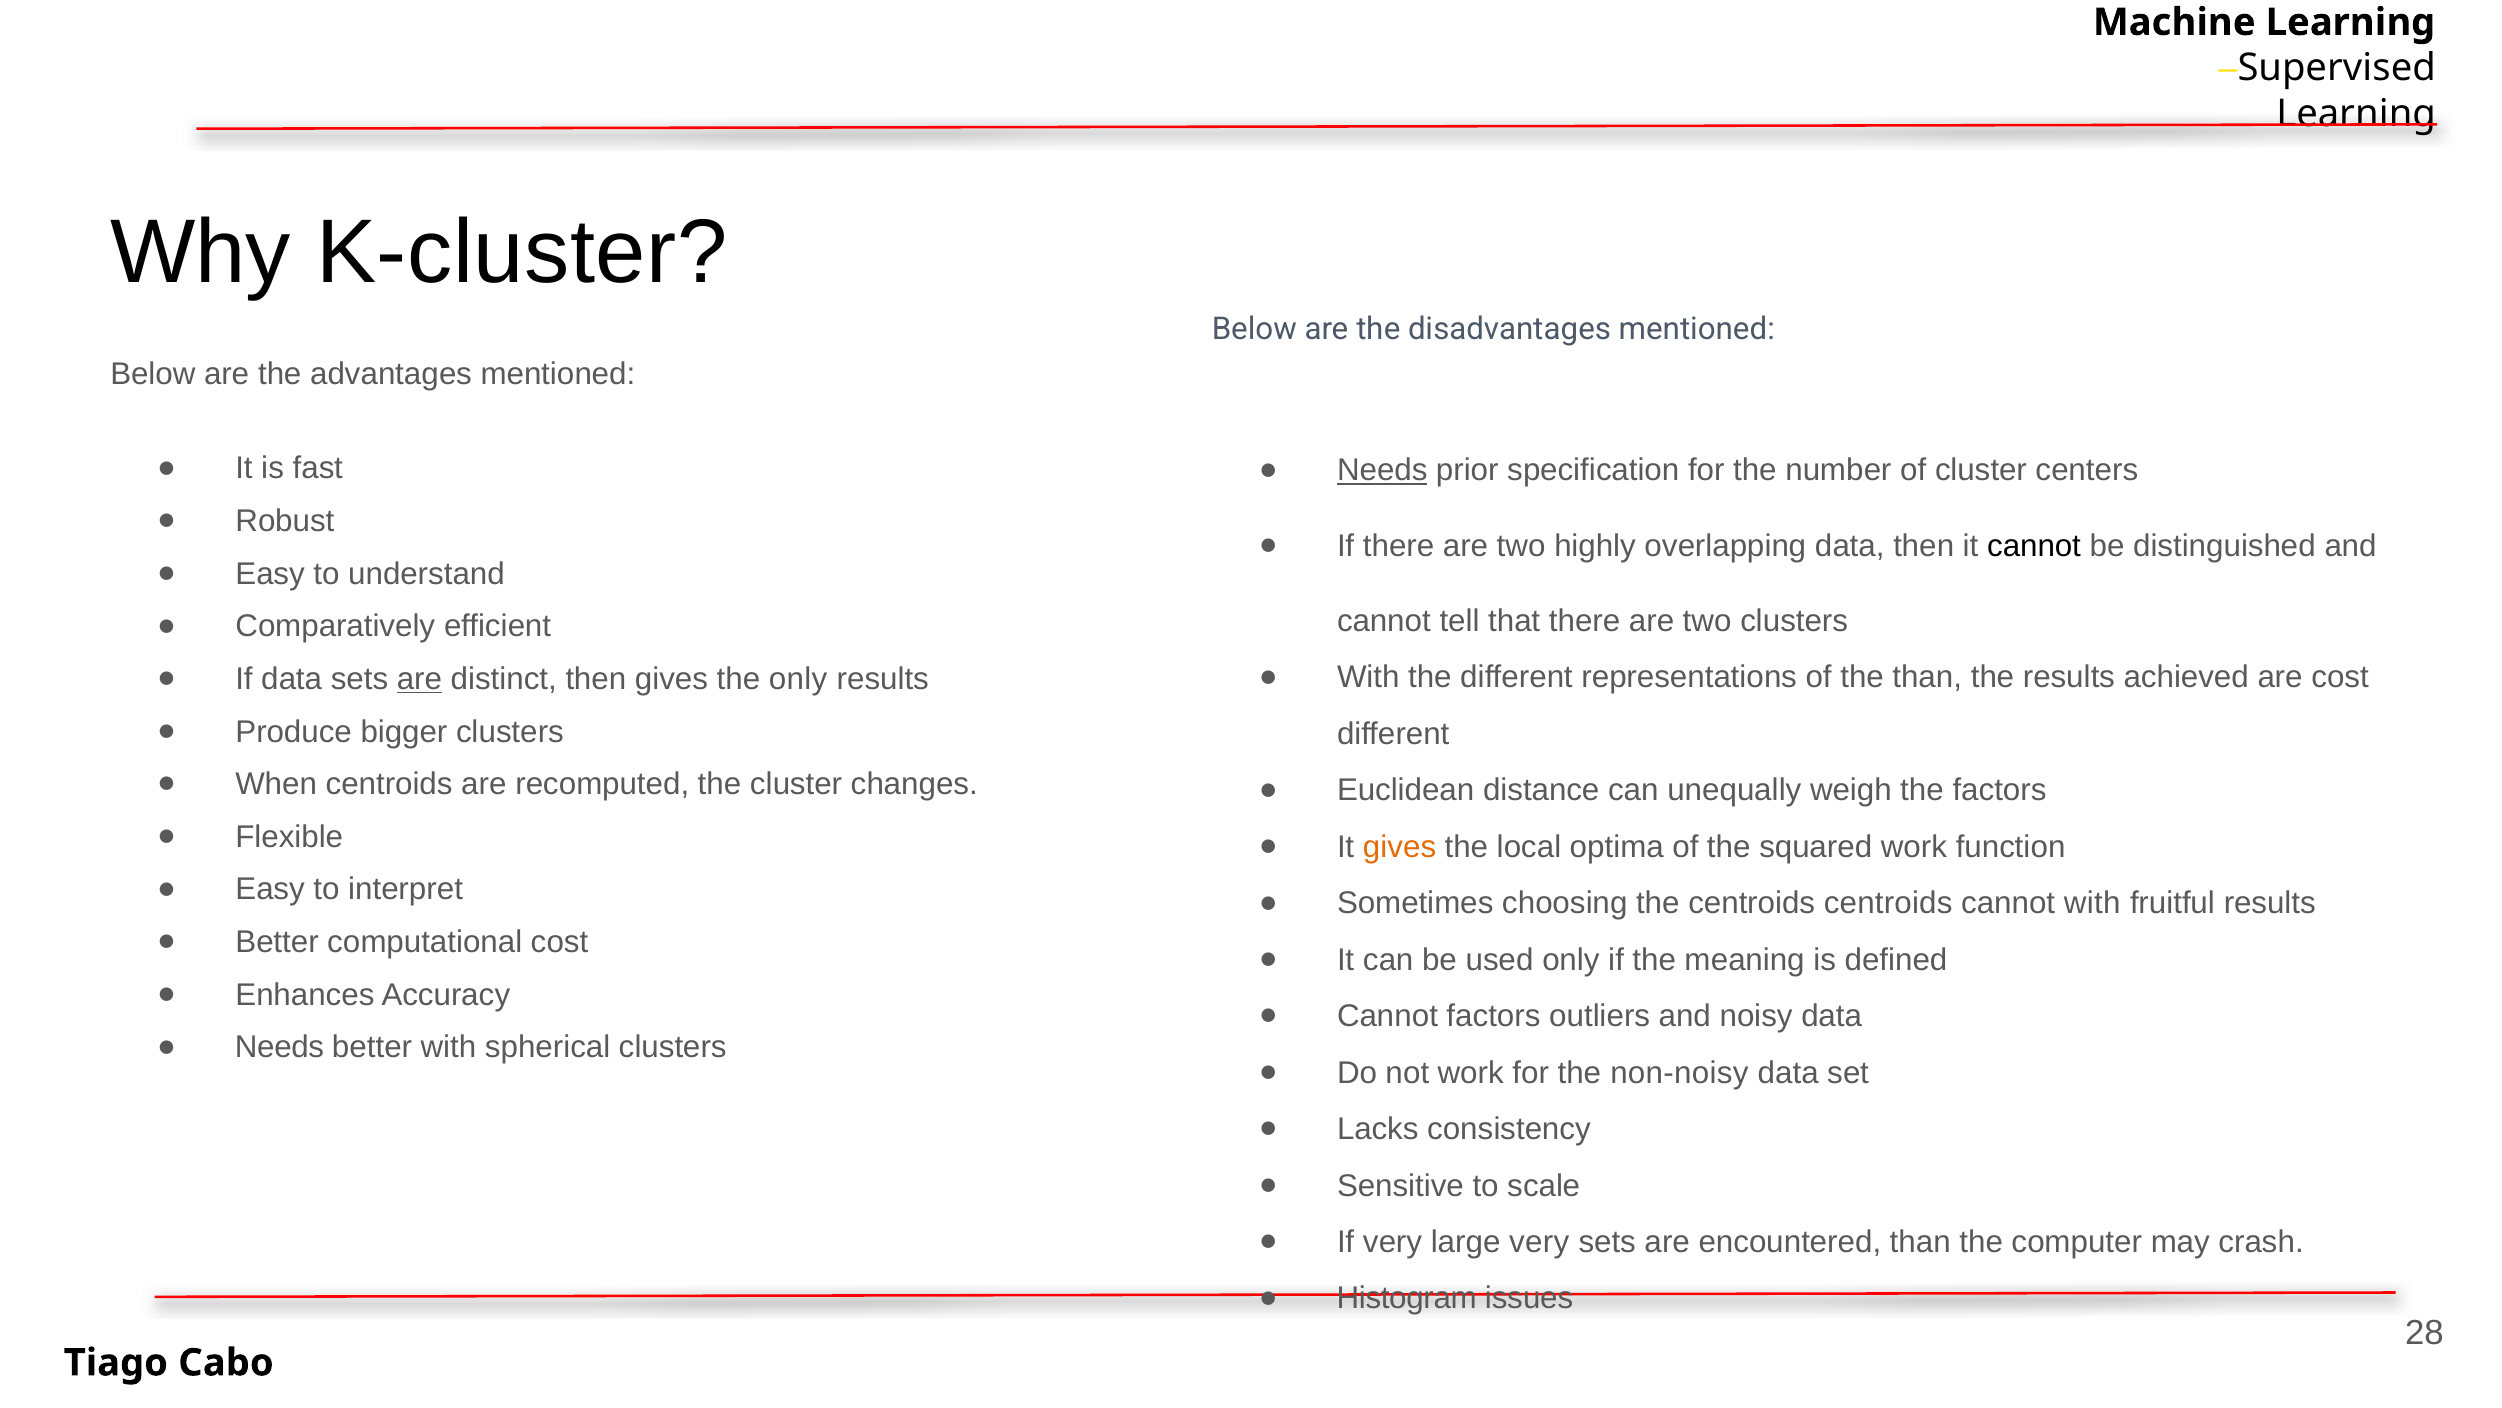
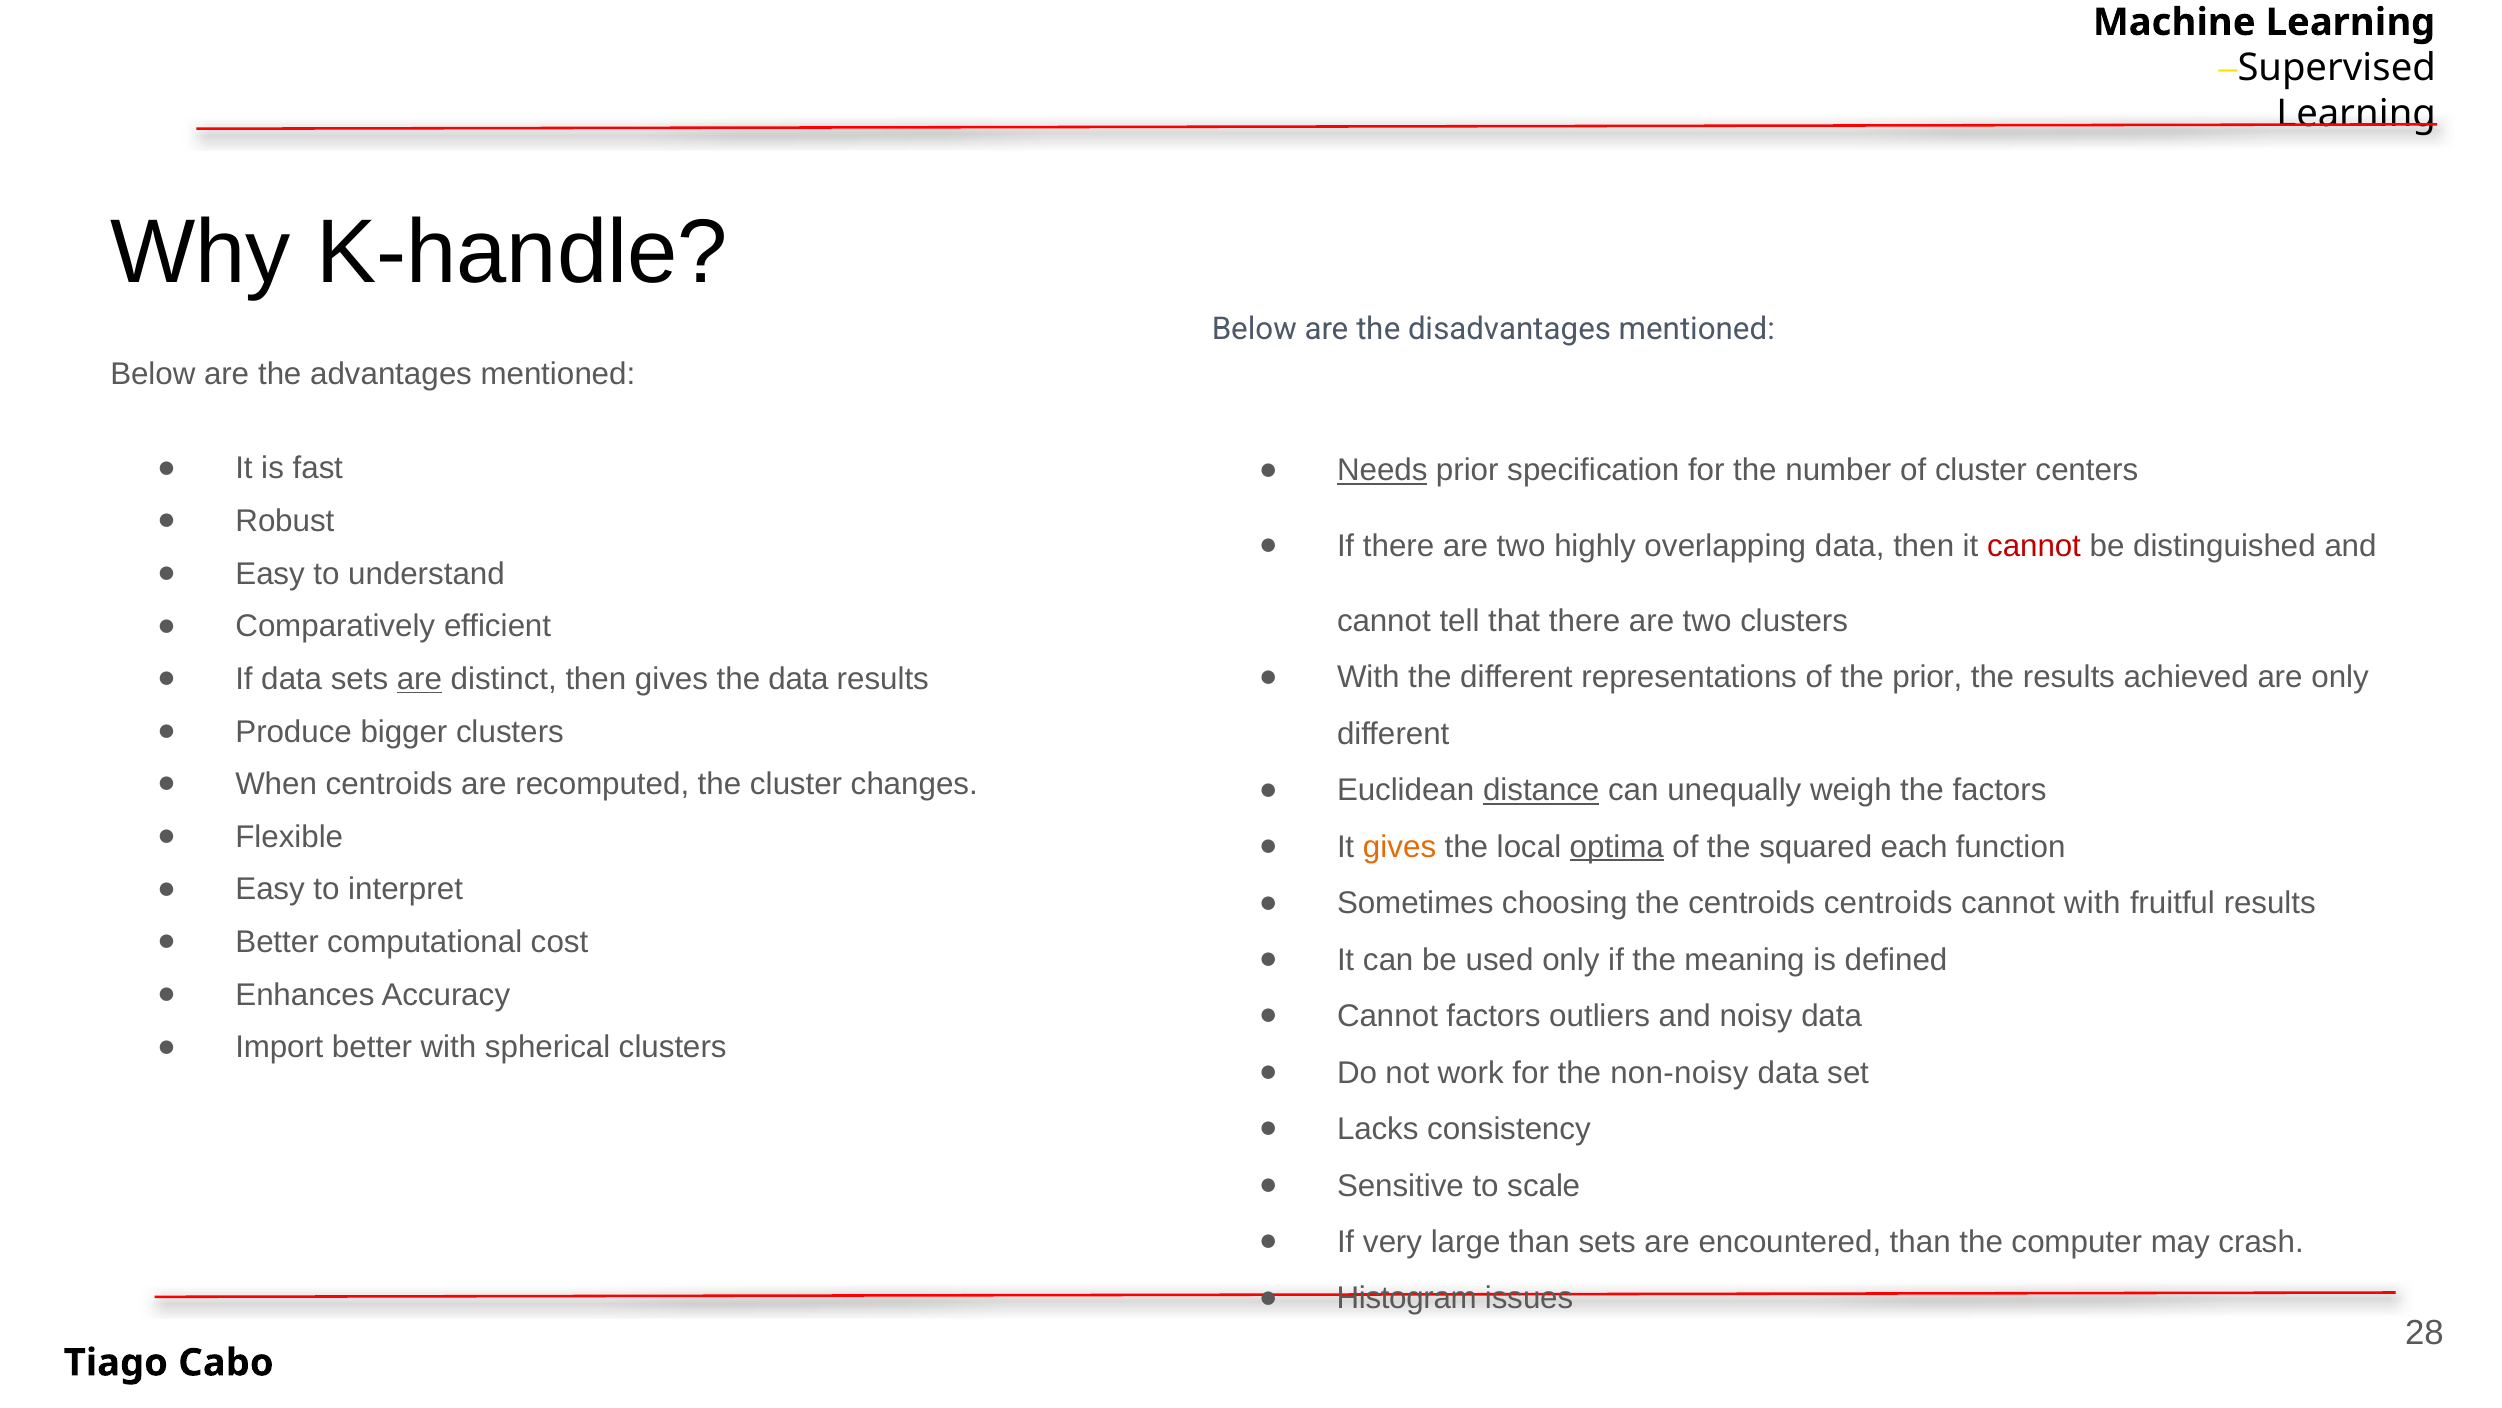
K-cluster: K-cluster -> K-handle (522, 252)
cannot colour: black -> red (2034, 546)
the than: than -> prior (1927, 677)
are cost: cost -> only (2340, 677)
the only: only -> data (798, 679)
distance underline: none -> present (1541, 790)
optima underline: none -> present (1617, 847)
squared work: work -> each (1914, 847)
Needs: Needs -> Import (279, 1047)
large very: very -> than (1539, 1242)
